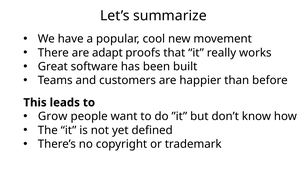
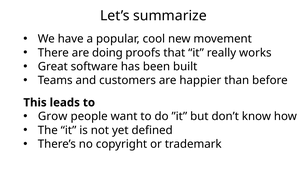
adapt: adapt -> doing (107, 53)
